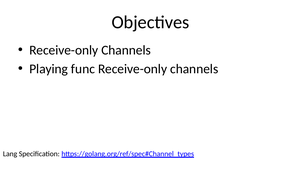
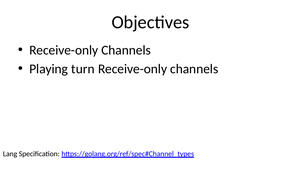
func: func -> turn (83, 69)
